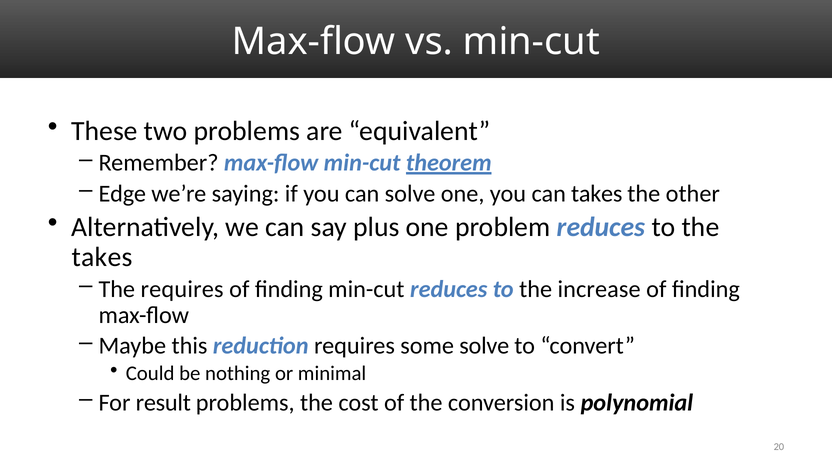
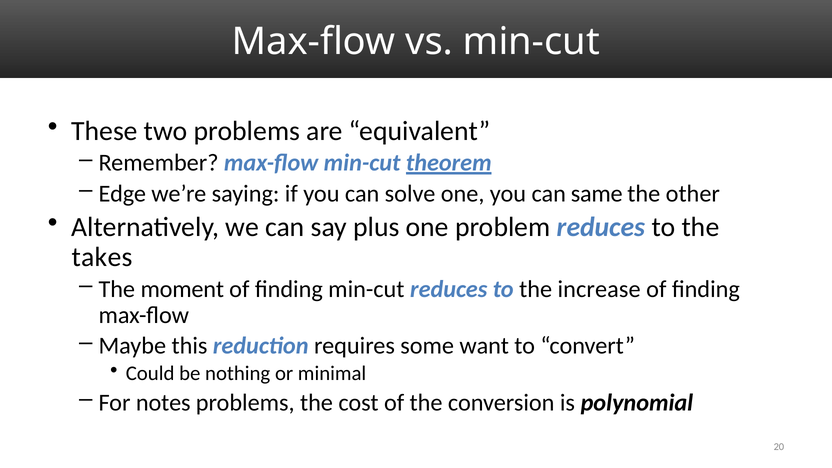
can takes: takes -> same (597, 194)
The requires: requires -> moment (182, 289)
some solve: solve -> want (484, 346)
result: result -> notes (163, 403)
